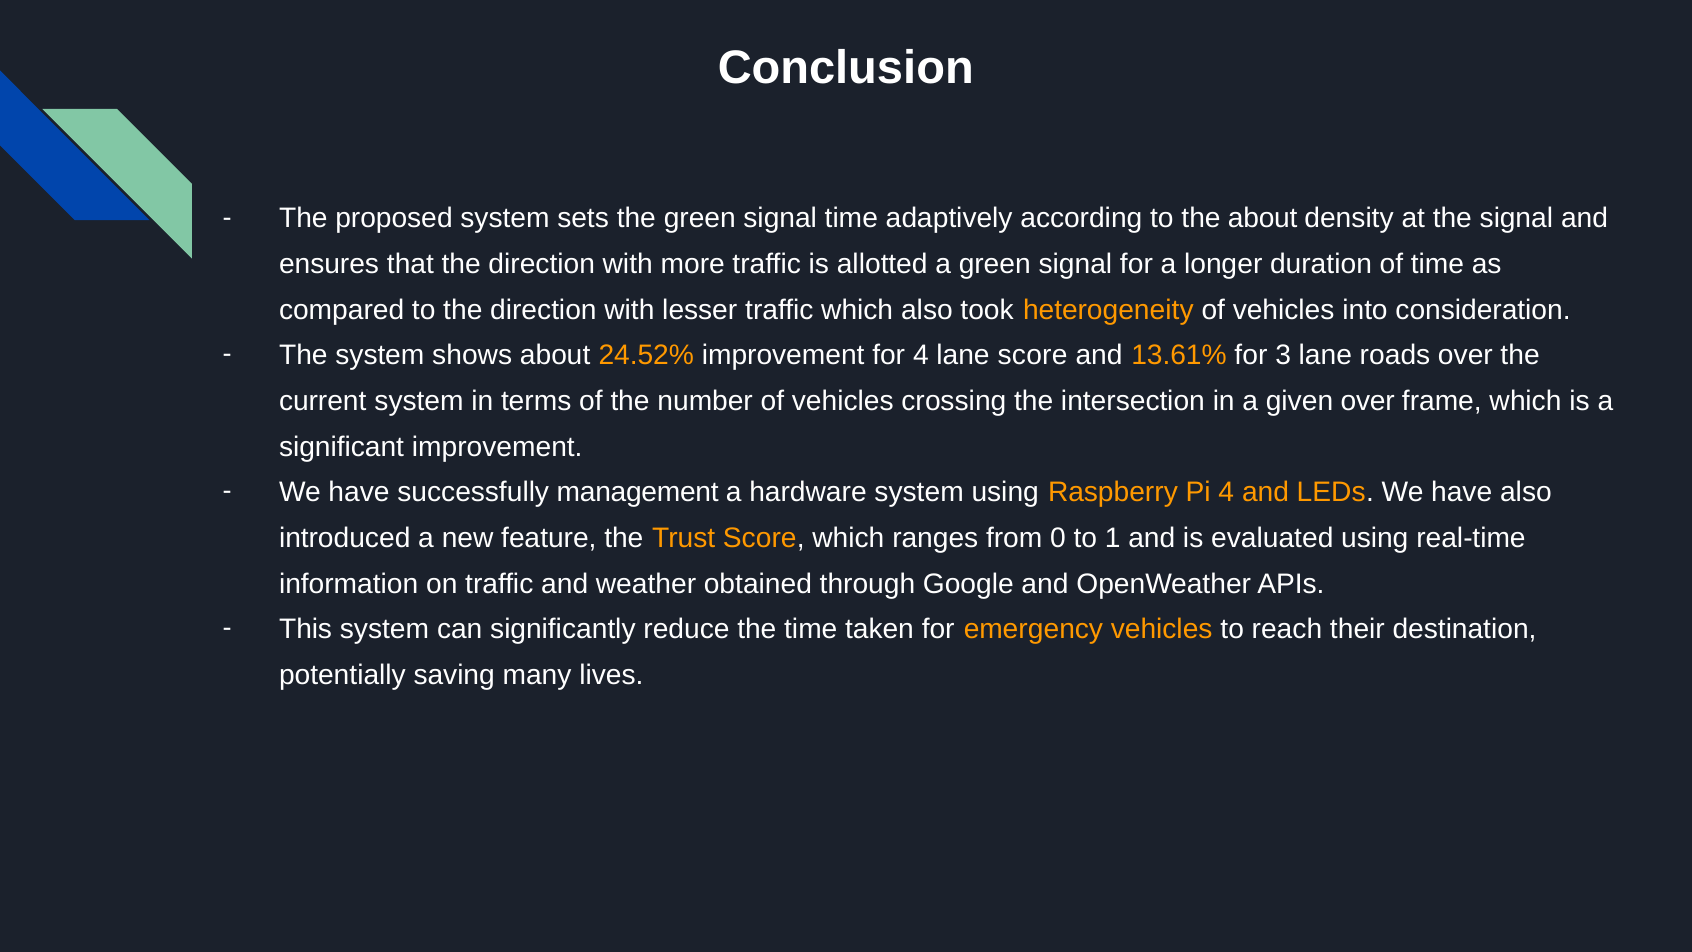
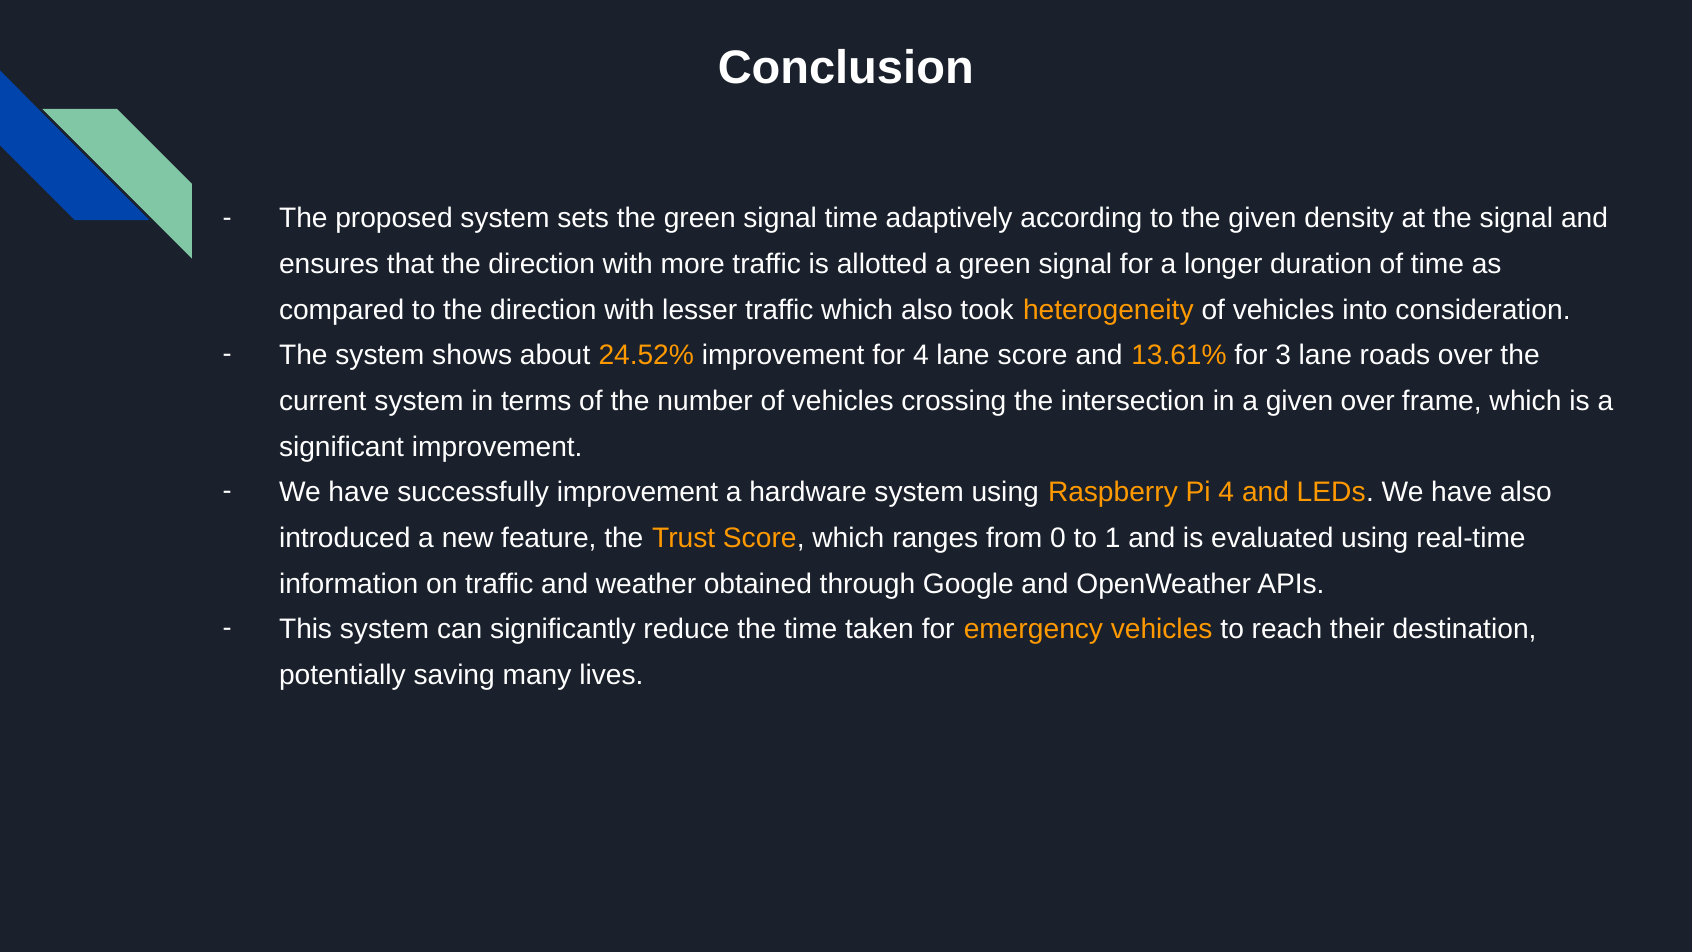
the about: about -> given (1262, 219)
successfully management: management -> improvement (638, 492)
